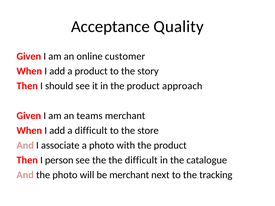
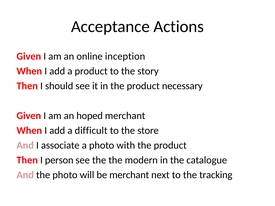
Quality: Quality -> Actions (179, 27)
customer: customer -> inception (125, 56)
approach: approach -> necessary (182, 86)
teams: teams -> hoped (90, 116)
the difficult: difficult -> modern (141, 160)
